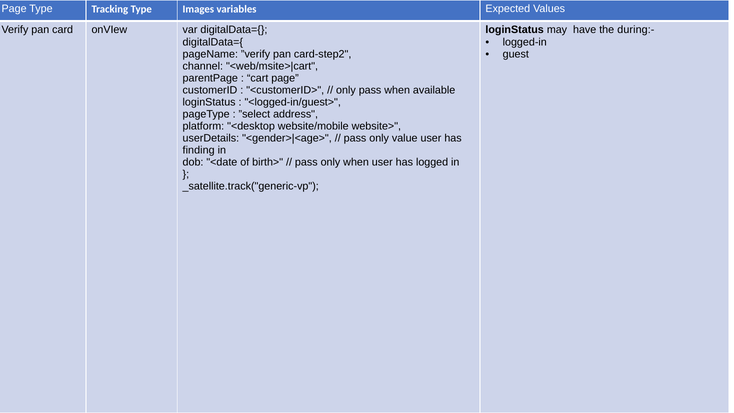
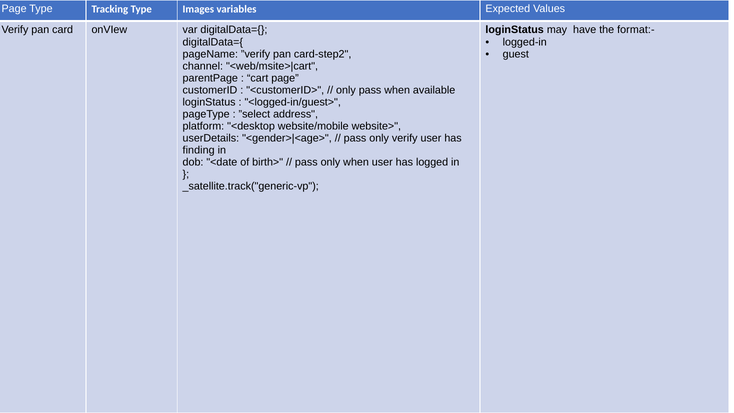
during:-: during:- -> format:- (636, 30)
only value: value -> verify (405, 138)
